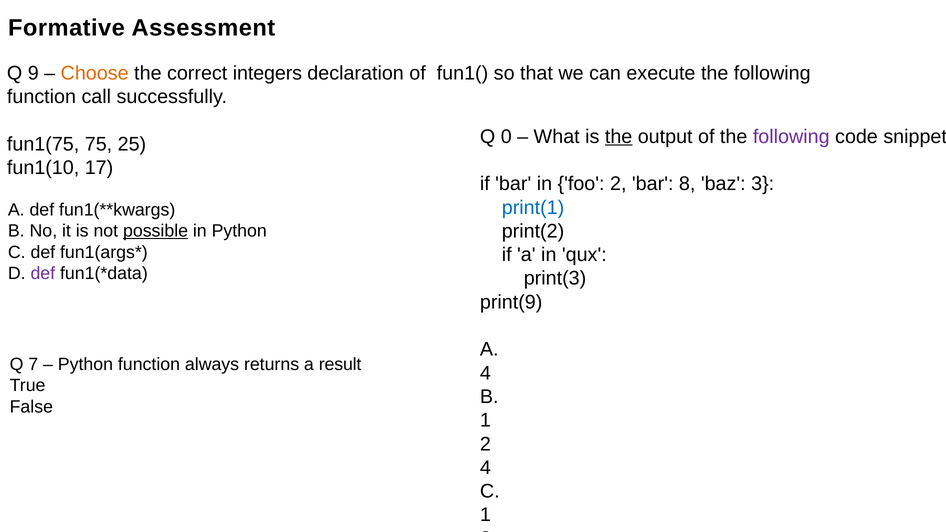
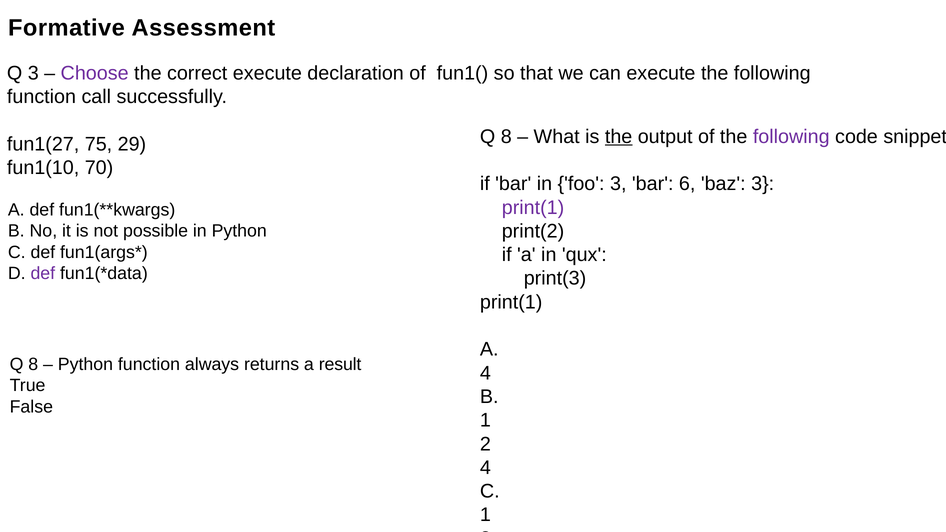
Q 9: 9 -> 3 (33, 73)
Choose colour: orange -> purple (95, 73)
correct integers: integers -> execute (267, 73)
0: 0 -> 8 (506, 137)
fun1(75: fun1(75 -> fun1(27 (43, 144)
25: 25 -> 29 (132, 144)
17: 17 -> 70 (99, 168)
foo 2: 2 -> 3 (618, 184)
8: 8 -> 6 (687, 184)
print(1 colour: blue -> purple (533, 208)
possible underline: present -> none (156, 231)
print(9: print(9 -> print(1 (511, 302)
7: 7 -> 8 (33, 364)
